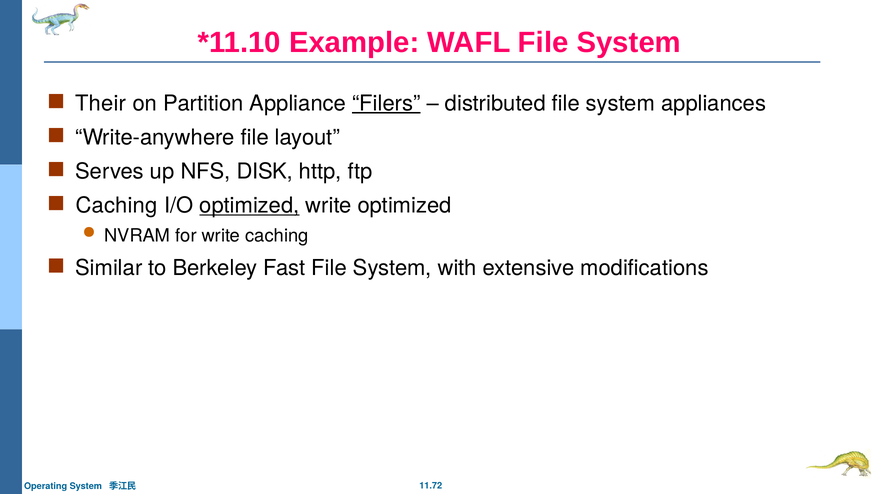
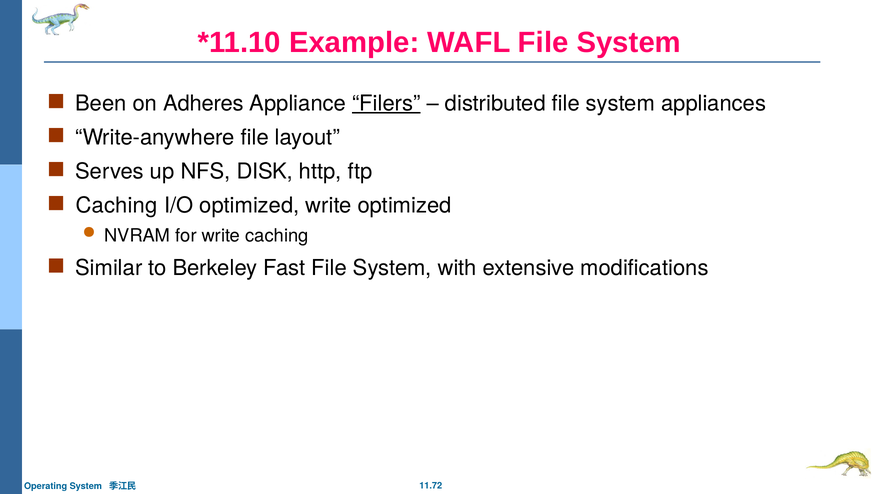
Their: Their -> Been (101, 104)
Partition: Partition -> Adheres (203, 104)
optimized underline: present -> none (249, 206)
